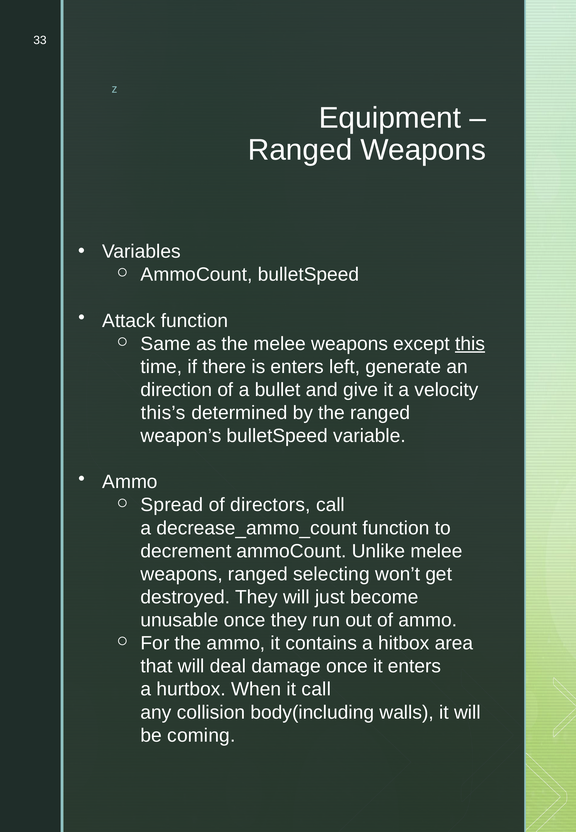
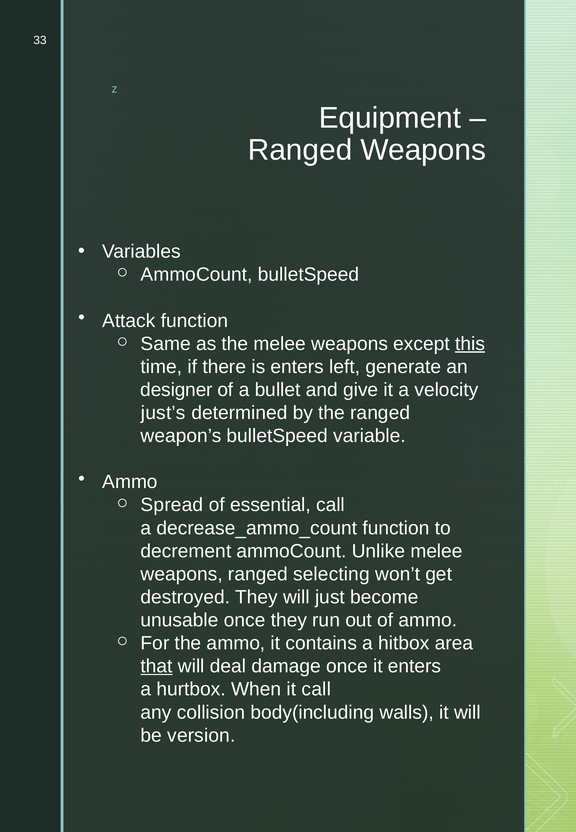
direction: direction -> designer (176, 390)
this’s: this’s -> just’s (163, 413)
directors: directors -> essential (271, 505)
that underline: none -> present (157, 666)
coming: coming -> version (201, 735)
